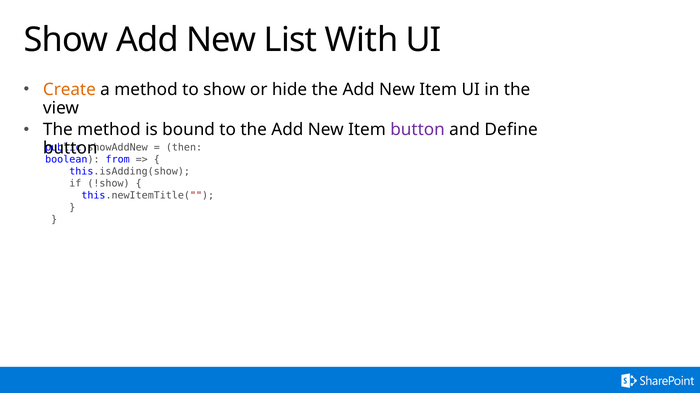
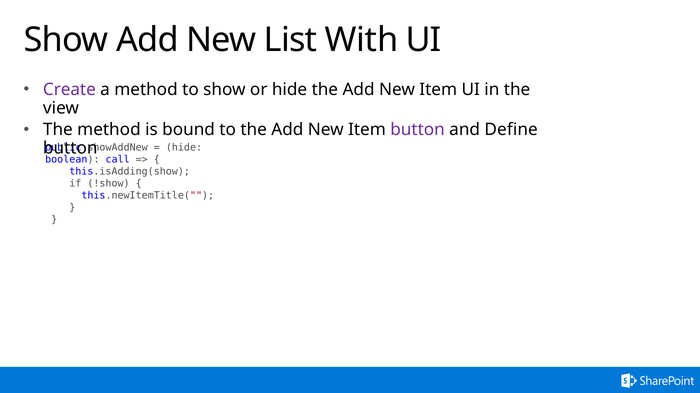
Create colour: orange -> purple (69, 90)
then: then -> hide (184, 148)
from: from -> call (118, 160)
